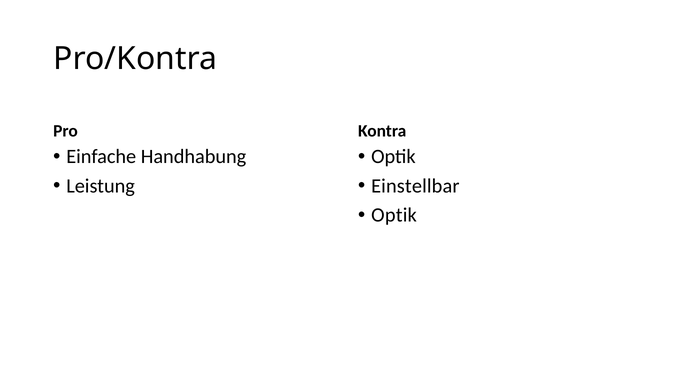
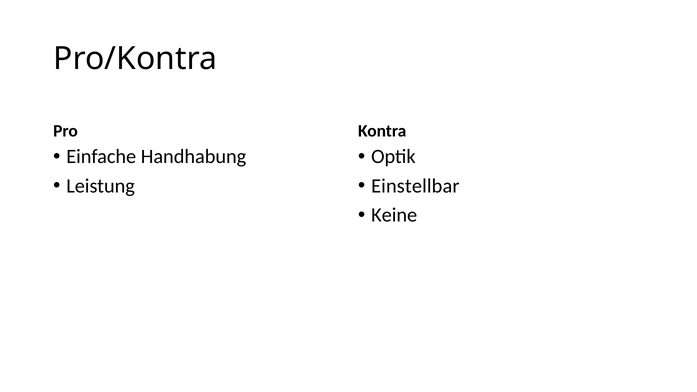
Optik: Optik -> Keine (394, 215)
